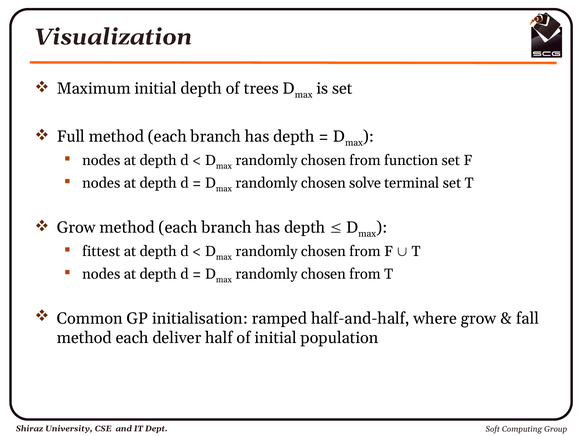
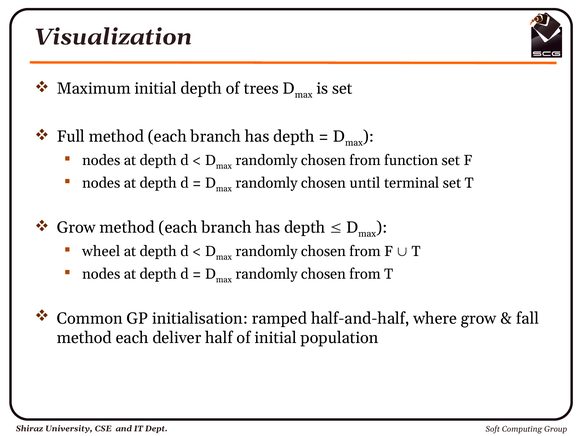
solve: solve -> until (365, 183)
fittest: fittest -> wheel (101, 252)
